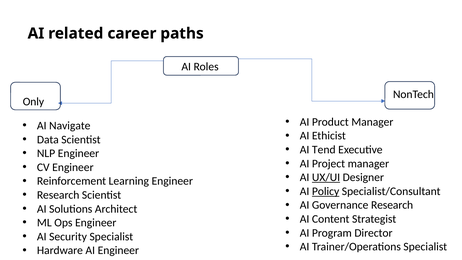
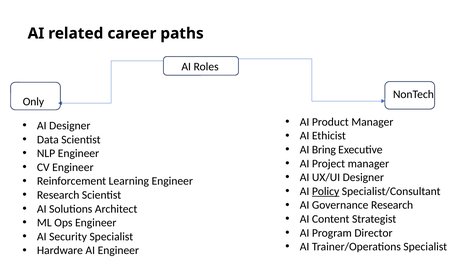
AI Navigate: Navigate -> Designer (70, 126)
Tend: Tend -> Bring (324, 150)
UX/UI underline: present -> none (326, 177)
